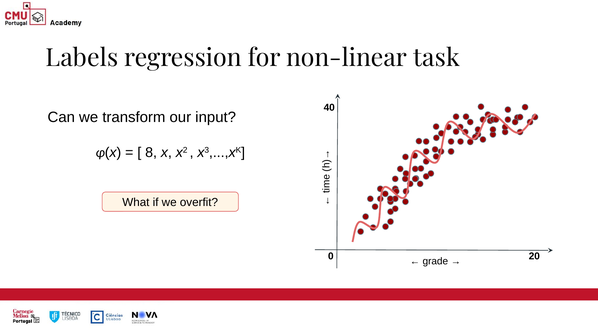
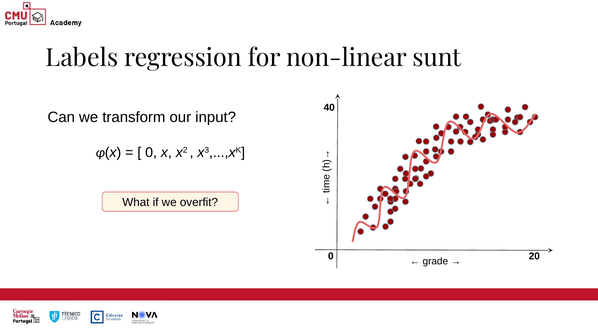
task: task -> sunt (437, 58)
8: 8 -> 0 (151, 153)
